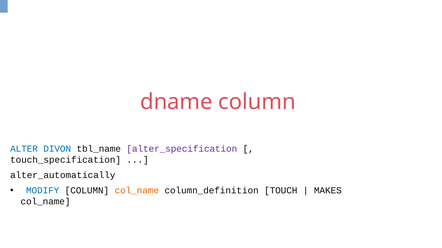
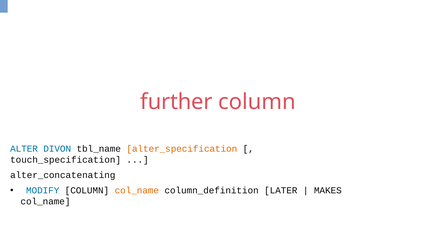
dname: dname -> further (177, 102)
alter_specification colour: purple -> orange (182, 149)
alter_automatically: alter_automatically -> alter_concatenating (63, 176)
TOUCH: TOUCH -> LATER (281, 191)
